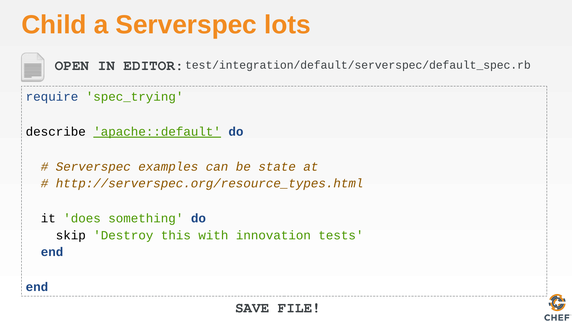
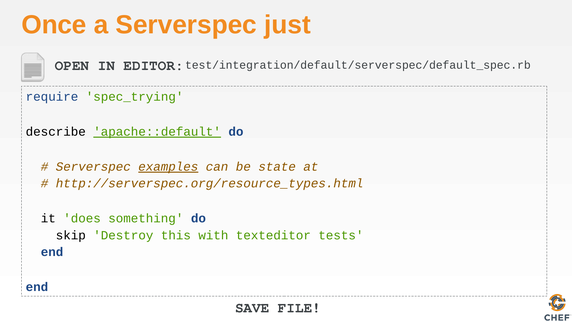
Child: Child -> Once (54, 25)
lots: lots -> just (287, 25)
examples underline: none -> present (168, 167)
innovation: innovation -> texteditor (273, 235)
